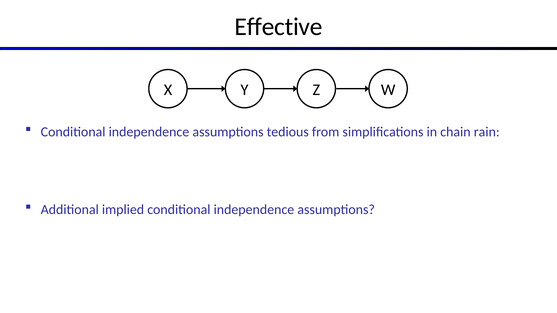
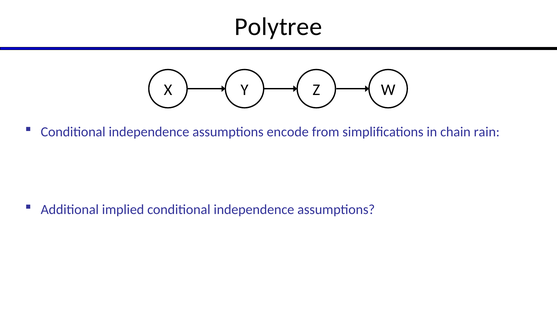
Effective: Effective -> Polytree (278, 27)
tedious: tedious -> encode (288, 132)
